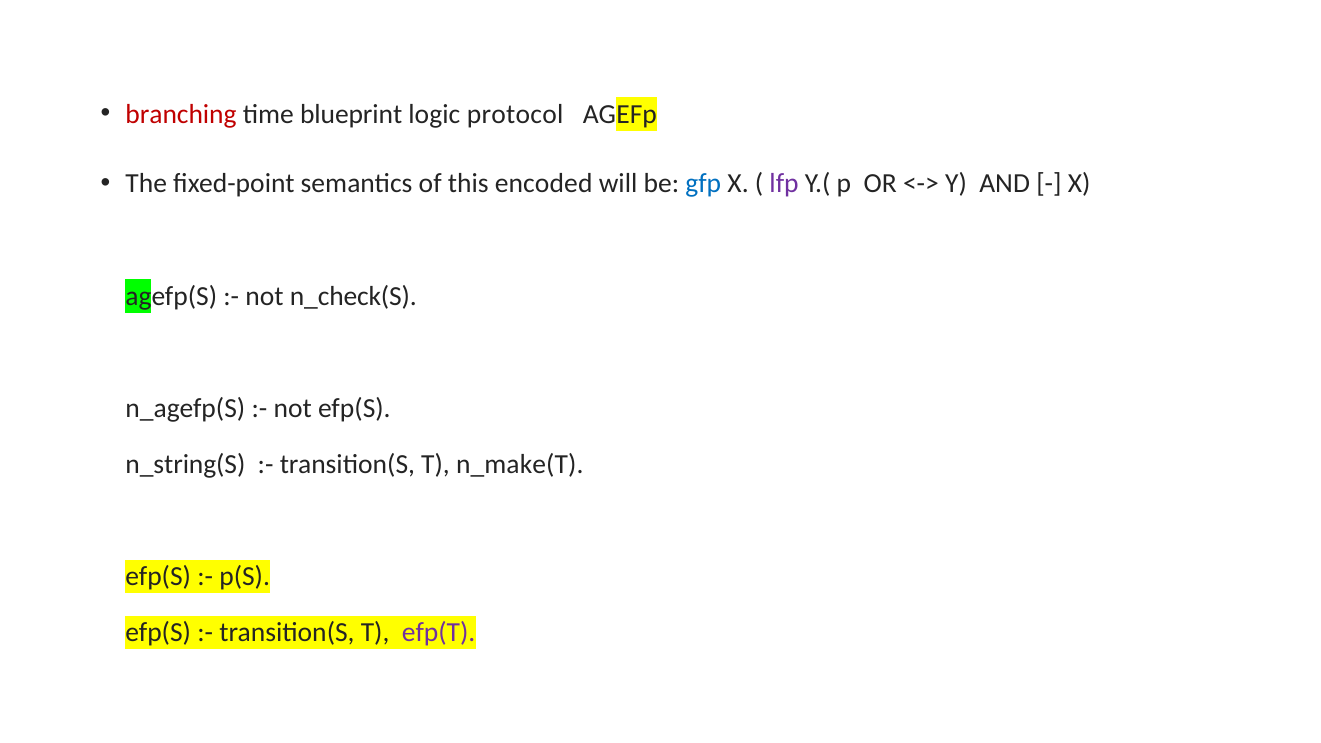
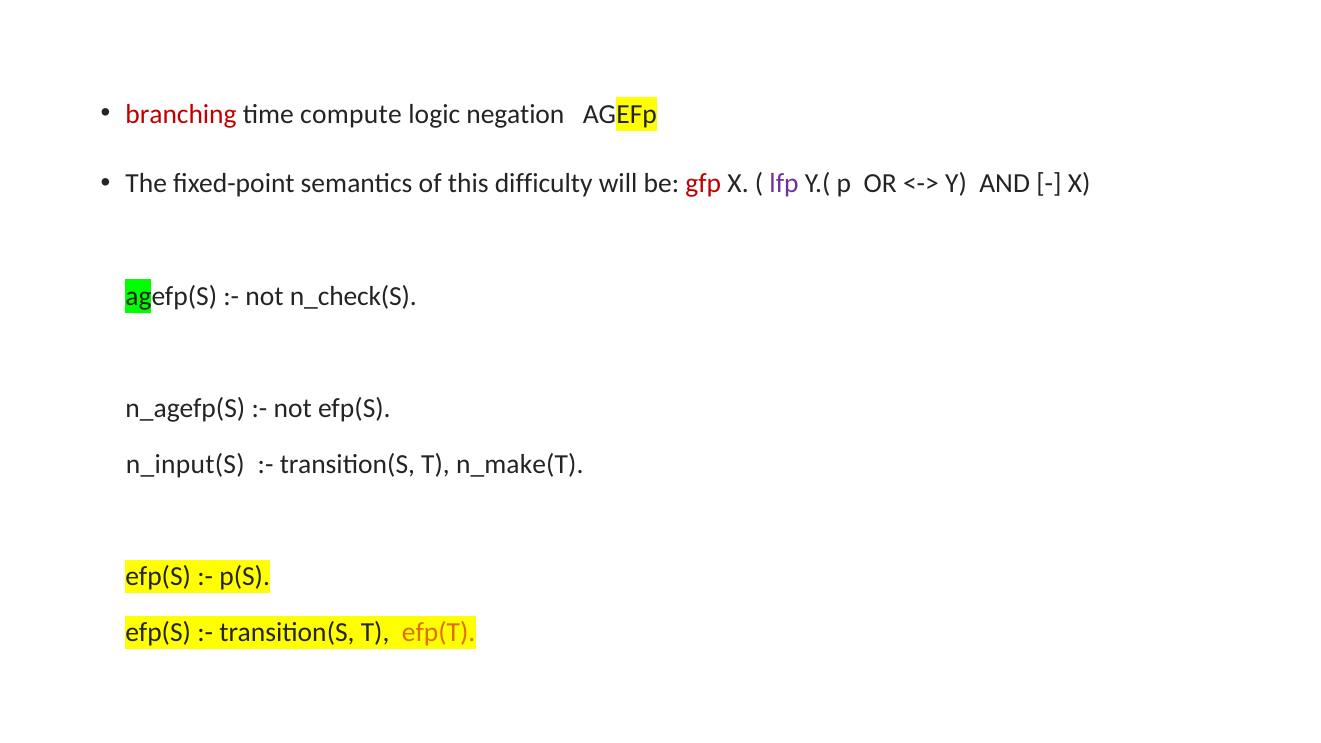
blueprint: blueprint -> compute (351, 114)
protocol: protocol -> negation (515, 114)
encoded: encoded -> difficulty (544, 184)
gfp colour: blue -> red (703, 184)
n_string(S: n_string(S -> n_input(S (185, 464)
efp(T colour: purple -> orange (439, 633)
